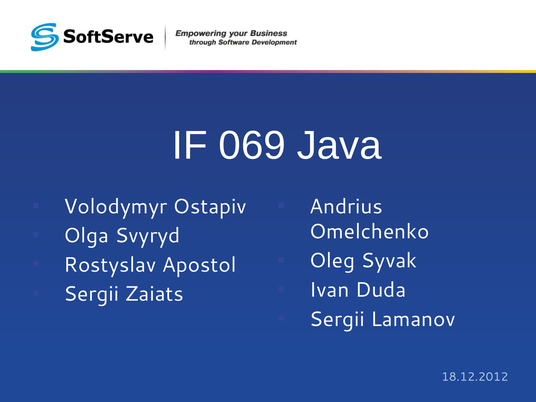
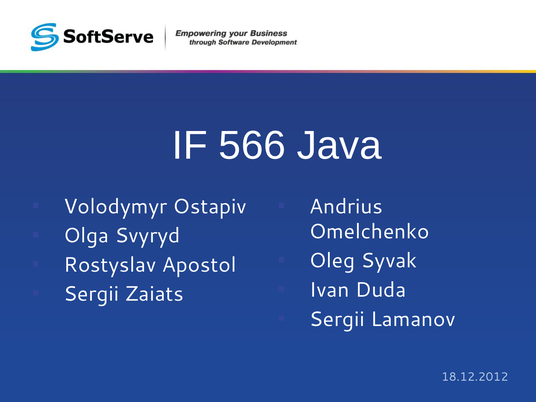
069: 069 -> 566 (252, 146)
